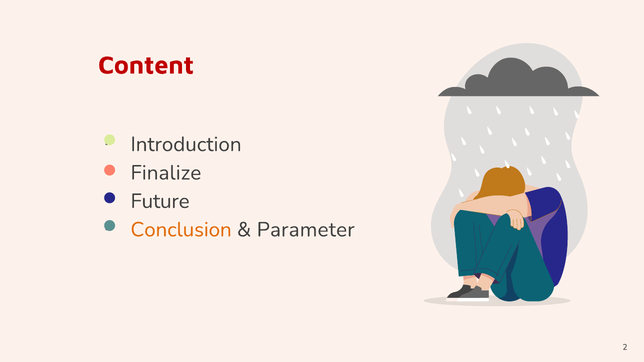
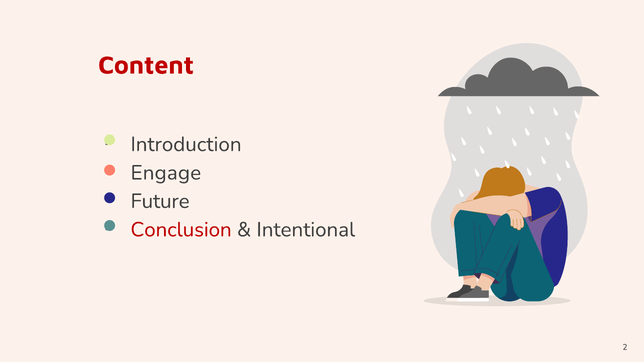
Finalize: Finalize -> Engage (166, 173)
Conclusion colour: orange -> red (181, 230)
Parameter: Parameter -> Intentional (306, 230)
